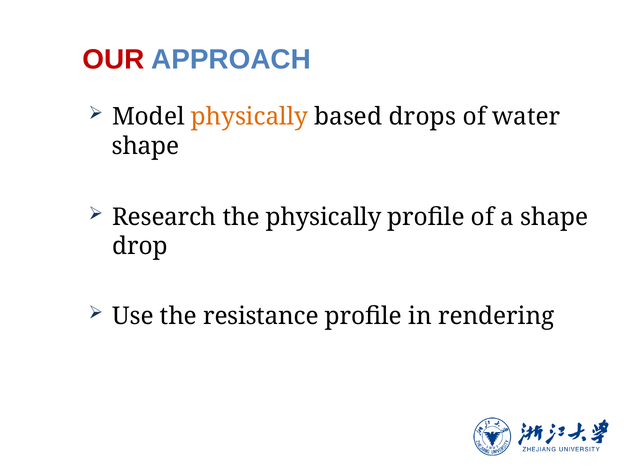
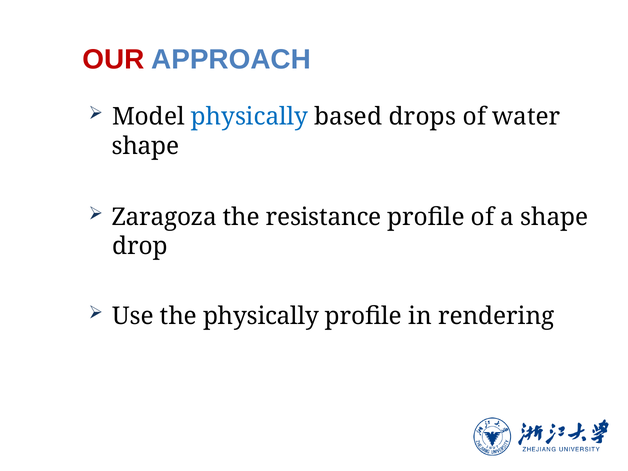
physically colour: orange -> blue (250, 117)
Research: Research -> Zaragoza (164, 217)
the physically: physically -> resistance (324, 217)
the resistance: resistance -> physically (261, 316)
